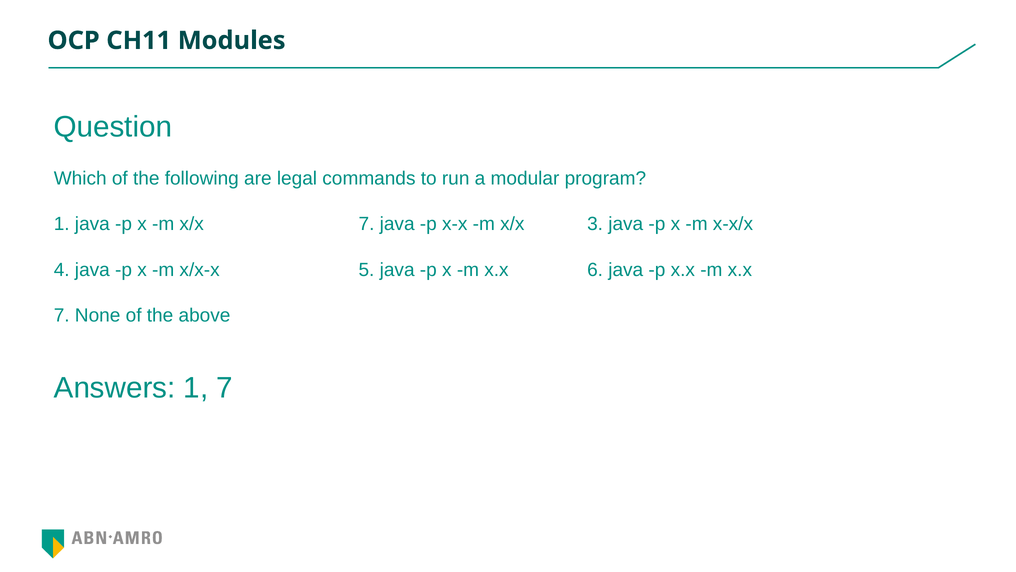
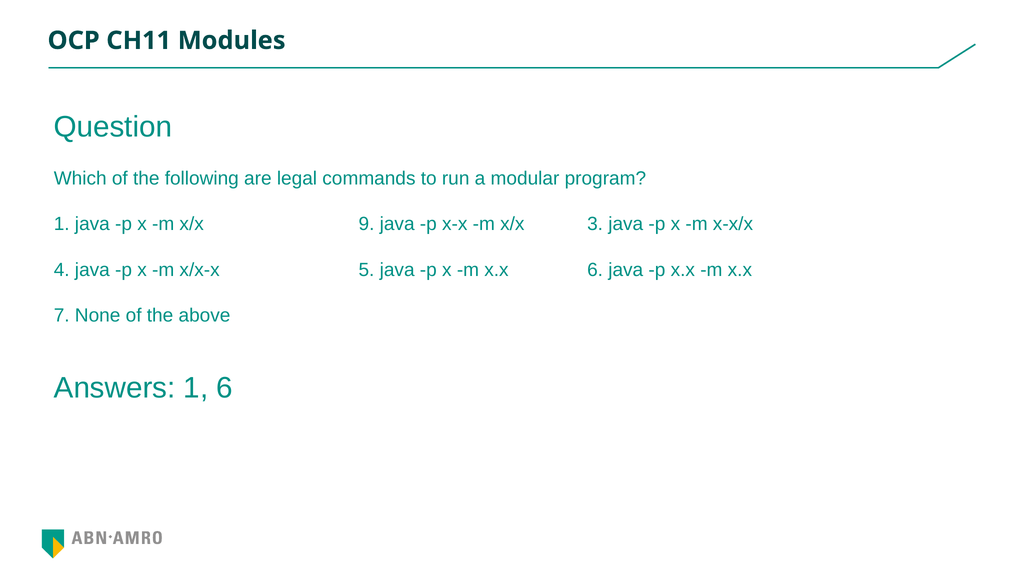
x/x 7: 7 -> 9 (367, 224)
1 7: 7 -> 6 (225, 388)
